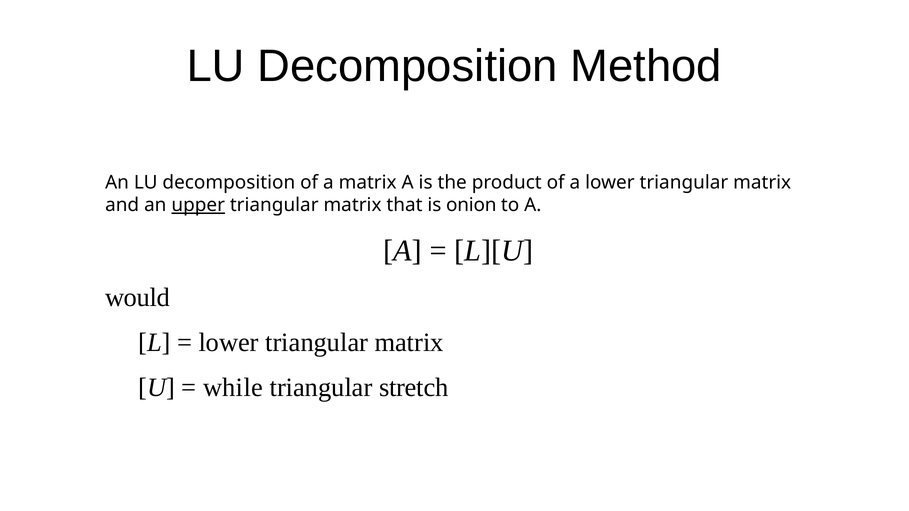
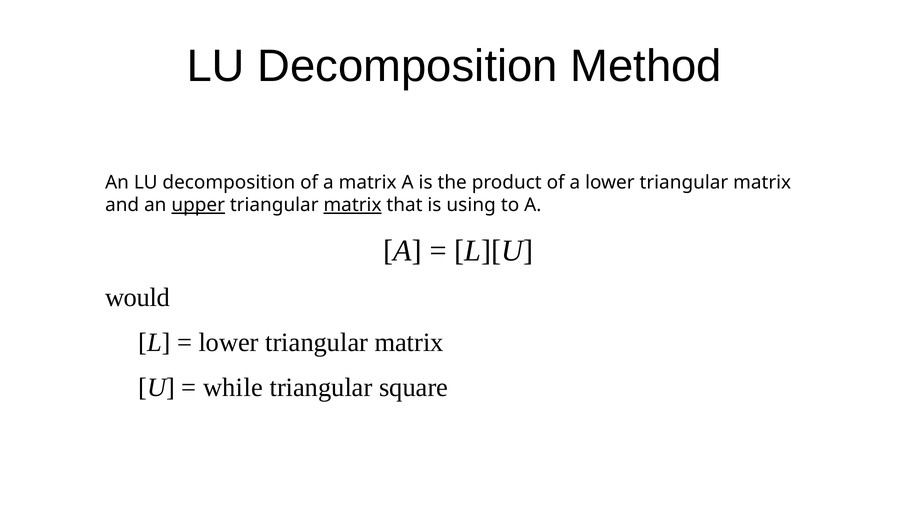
matrix underline: none -> present (353, 205)
onion: onion -> using (471, 205)
stretch: stretch -> square (414, 388)
